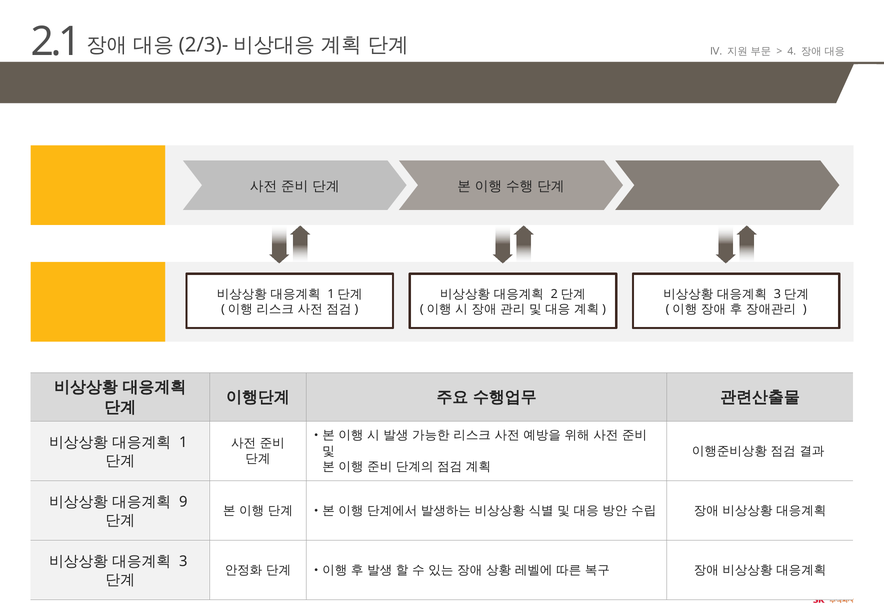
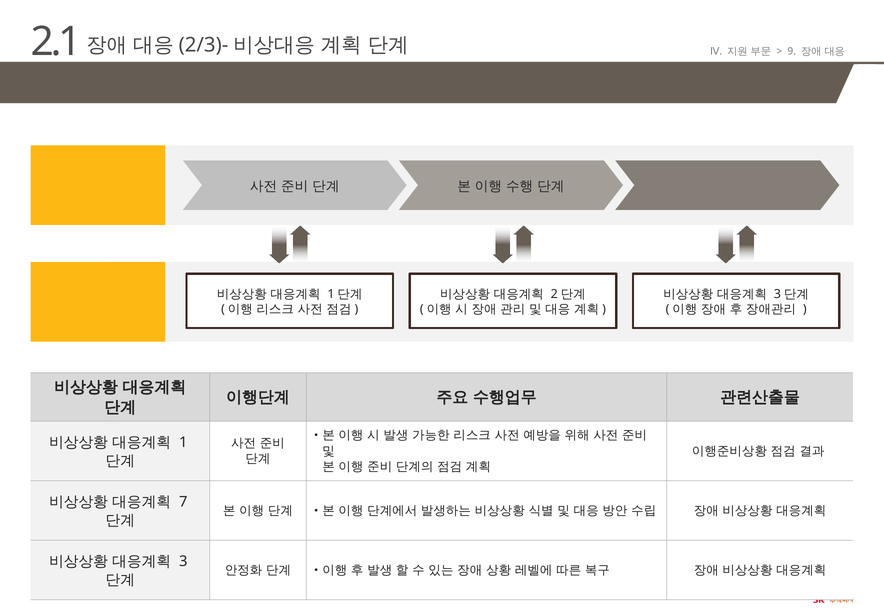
4: 4 -> 9 (792, 52)
9: 9 -> 7 (183, 502)
